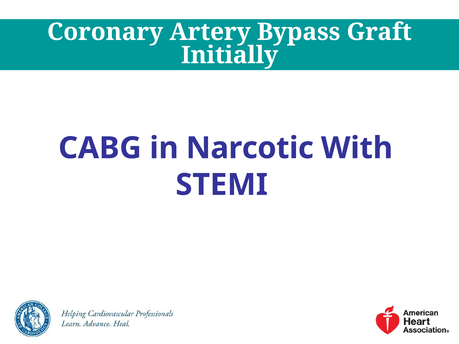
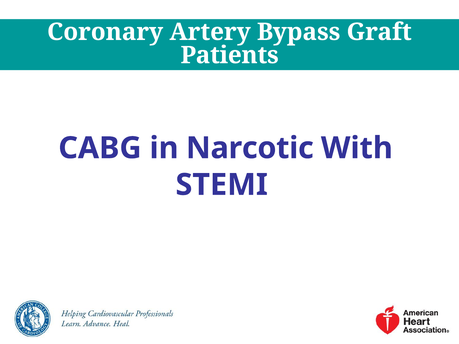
Initially: Initially -> Patients (230, 55)
